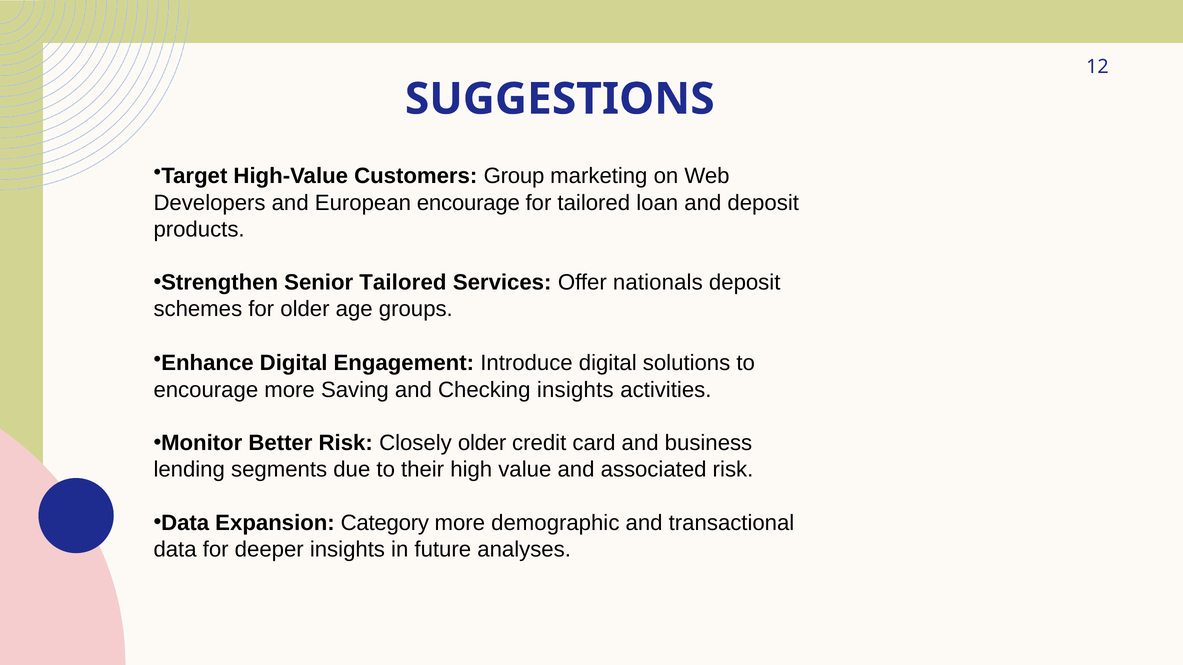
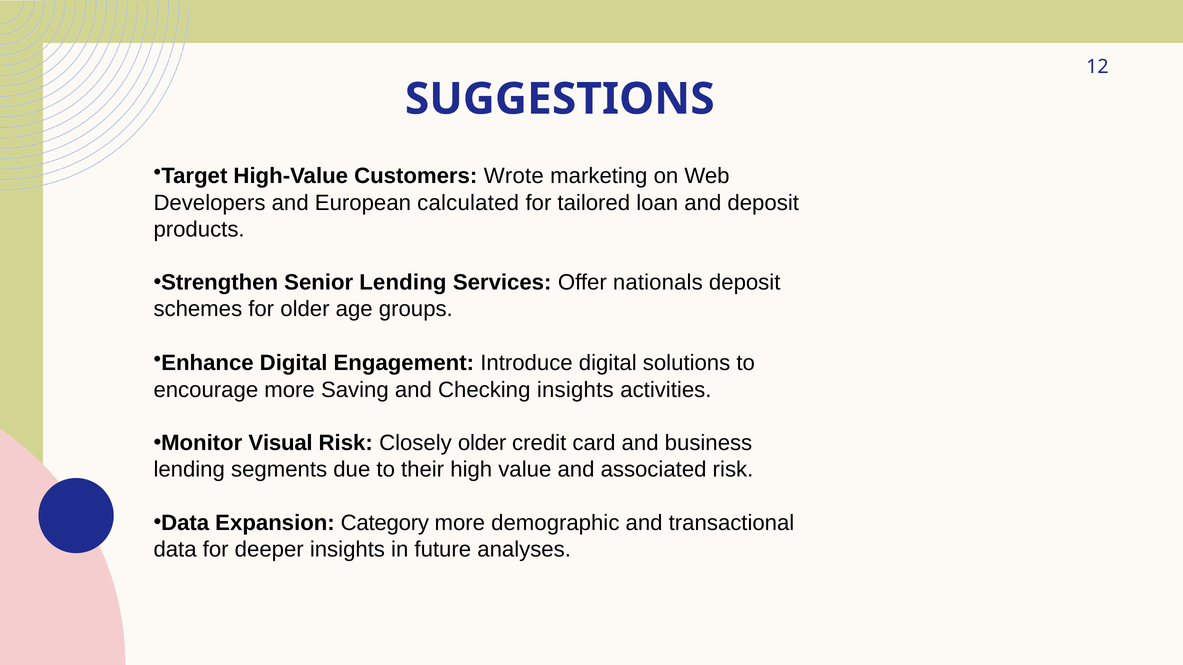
Group: Group -> Wrote (514, 176)
European encourage: encourage -> calculated (468, 203)
Senior Tailored: Tailored -> Lending (403, 283)
Better: Better -> Visual (281, 443)
